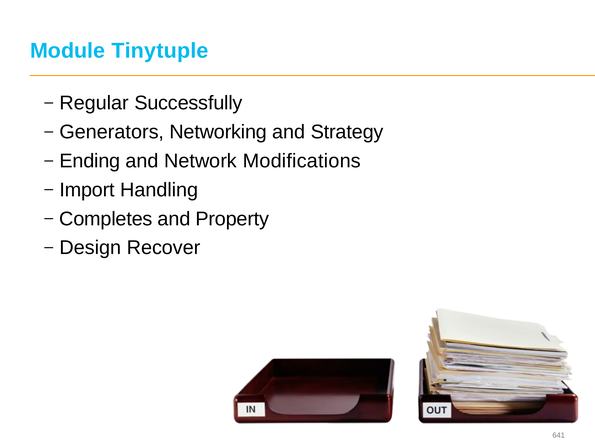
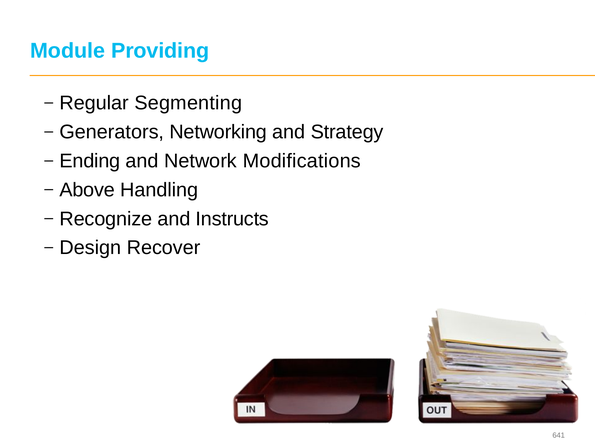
Tinytuple: Tinytuple -> Providing (160, 51)
Successfully: Successfully -> Segmenting (188, 103)
Import: Import -> Above (87, 190)
Completes: Completes -> Recognize (106, 219)
Property: Property -> Instructs (232, 219)
